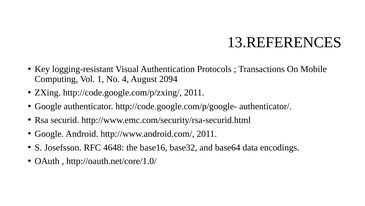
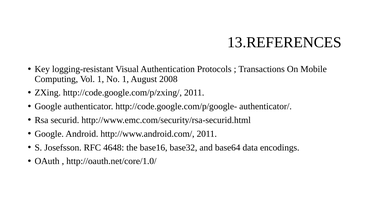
No 4: 4 -> 1 (125, 79)
2094: 2094 -> 2008 (168, 79)
